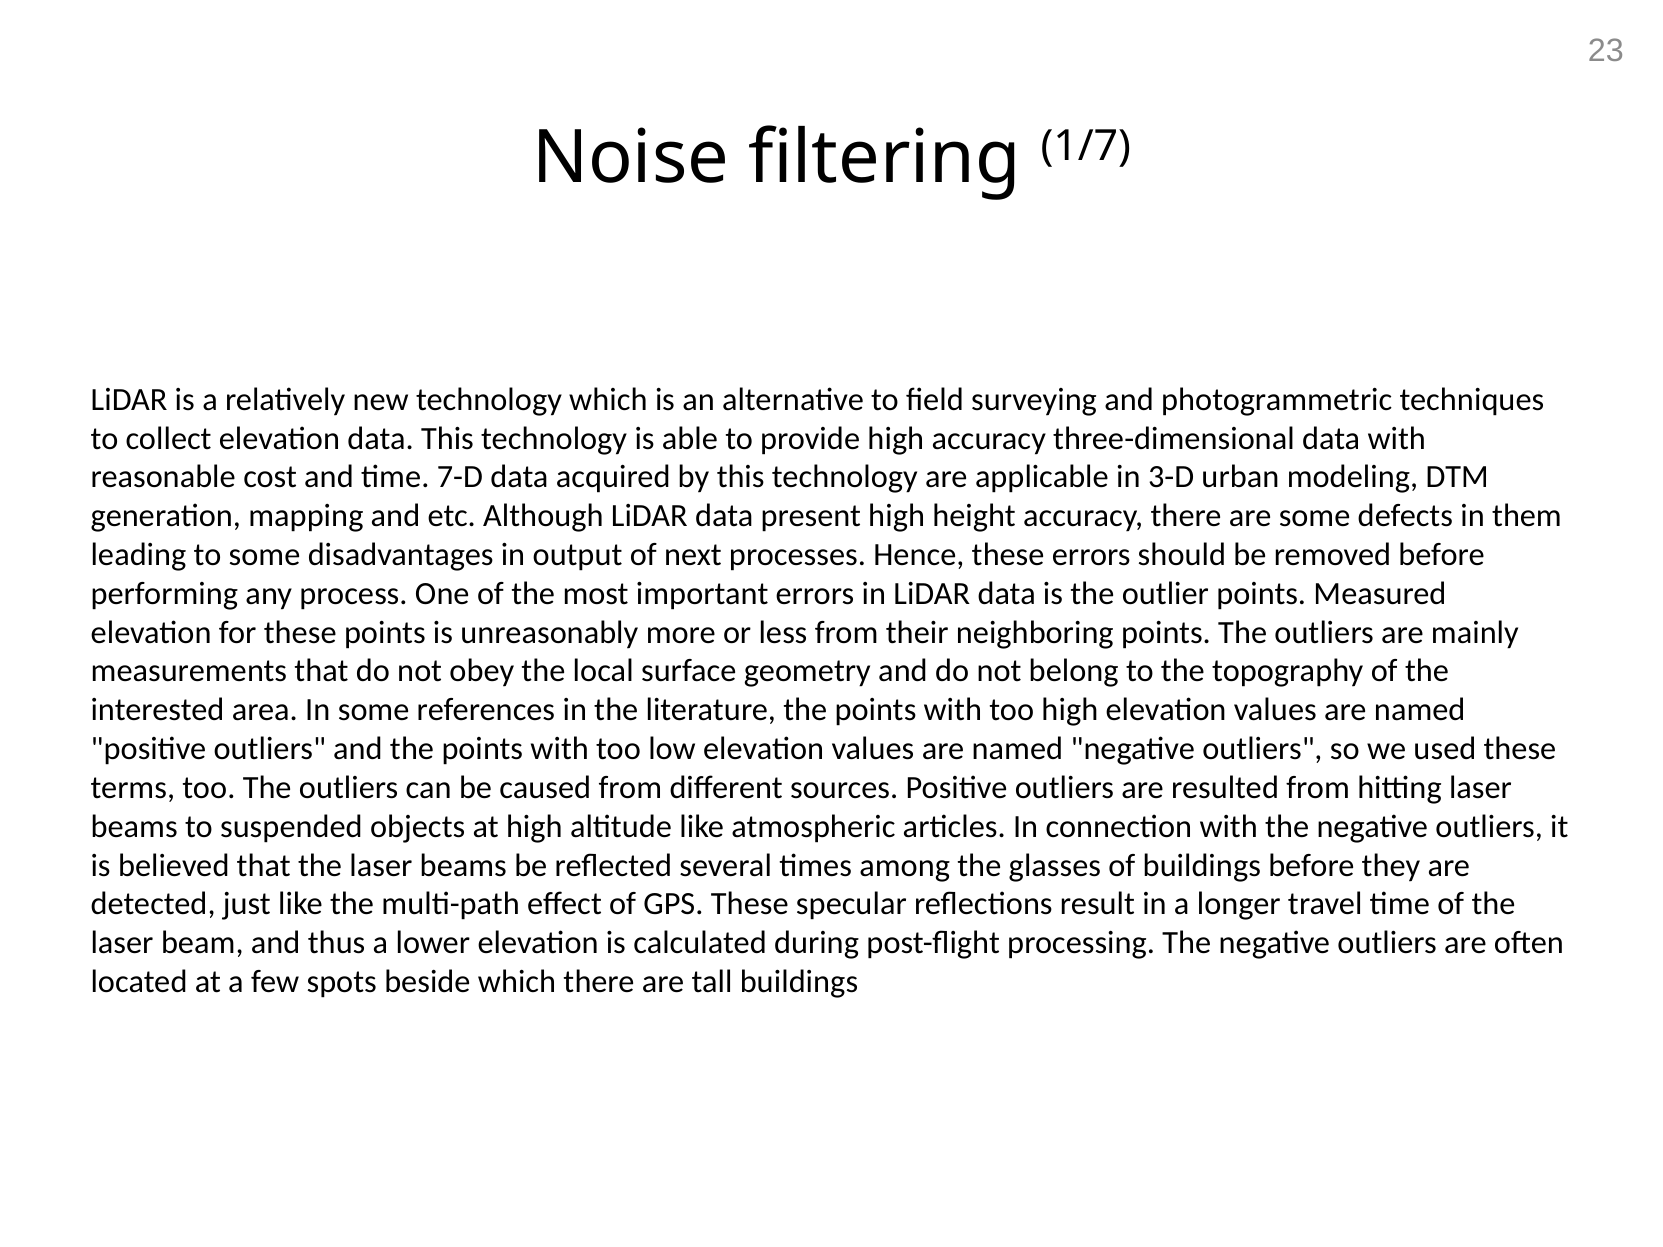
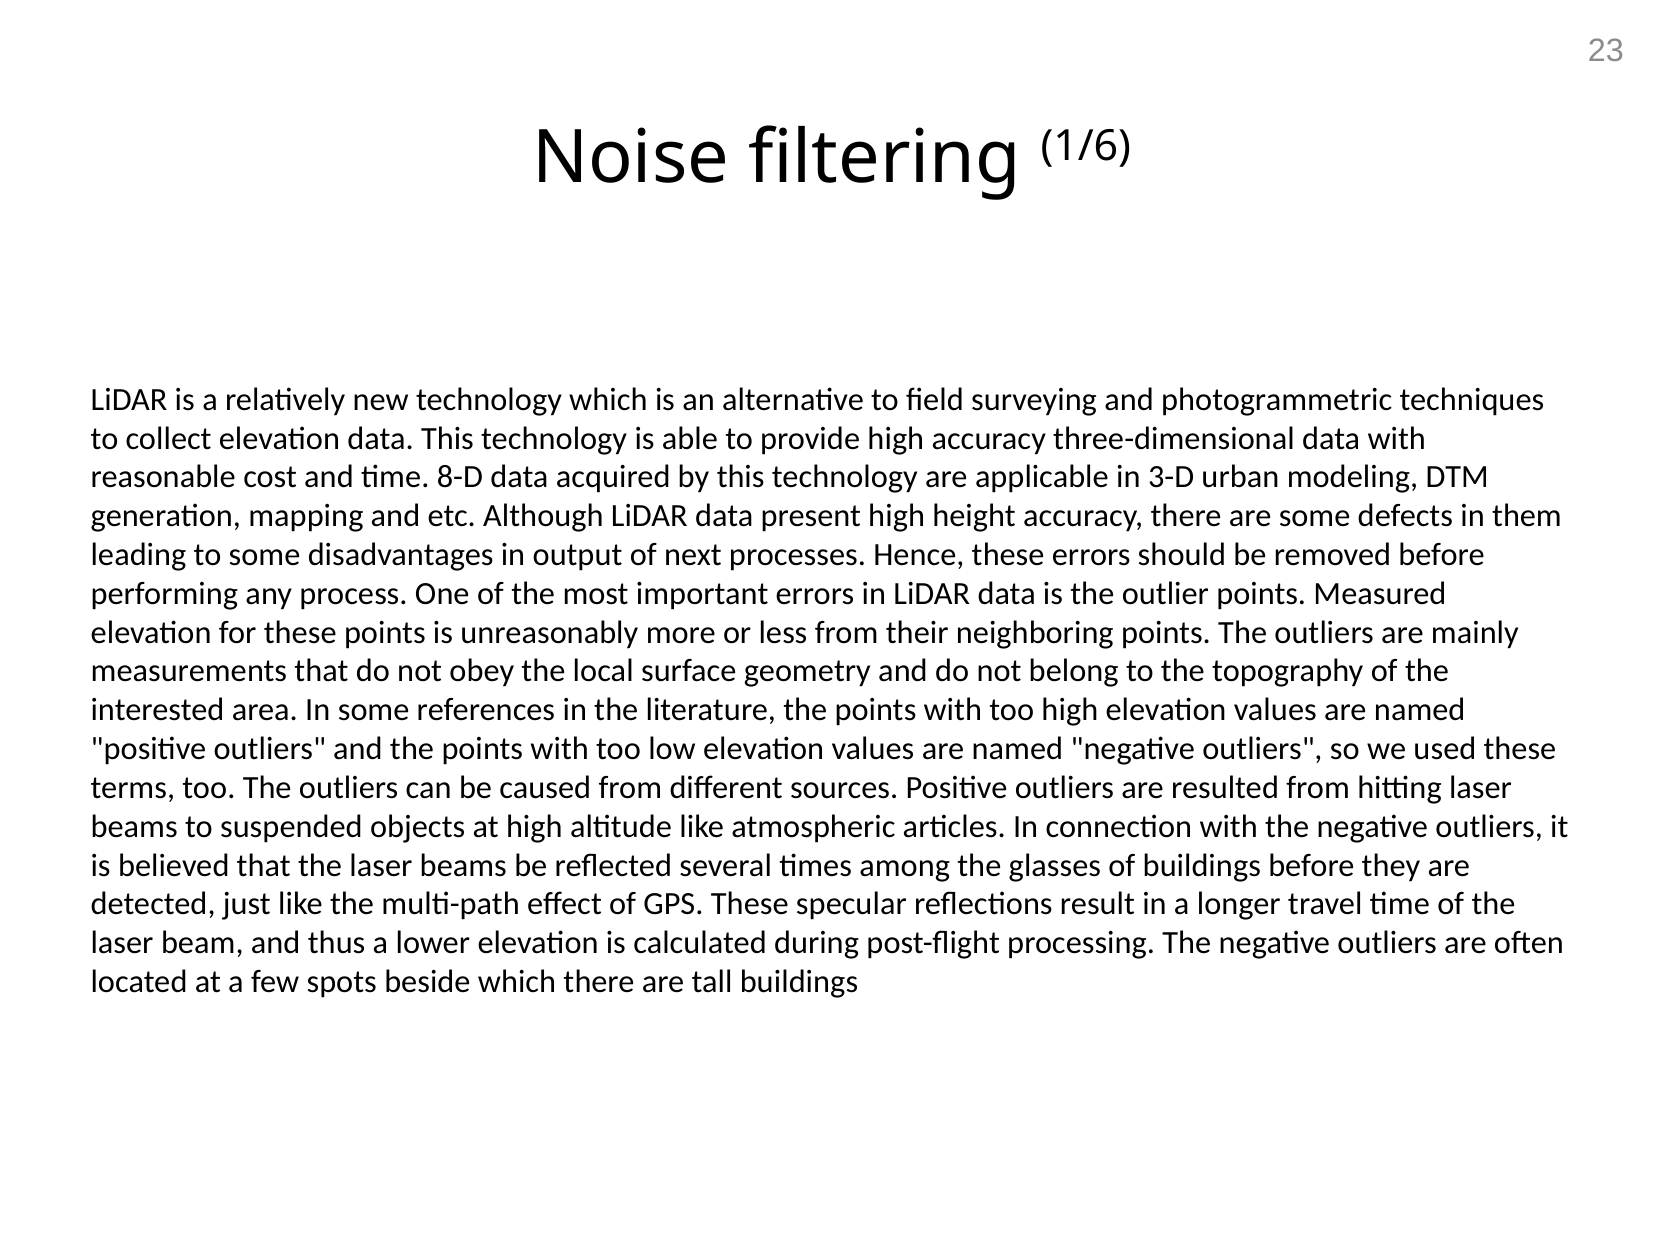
1/7: 1/7 -> 1/6 (1086, 146)
7-D: 7-D -> 8-D (460, 477)
